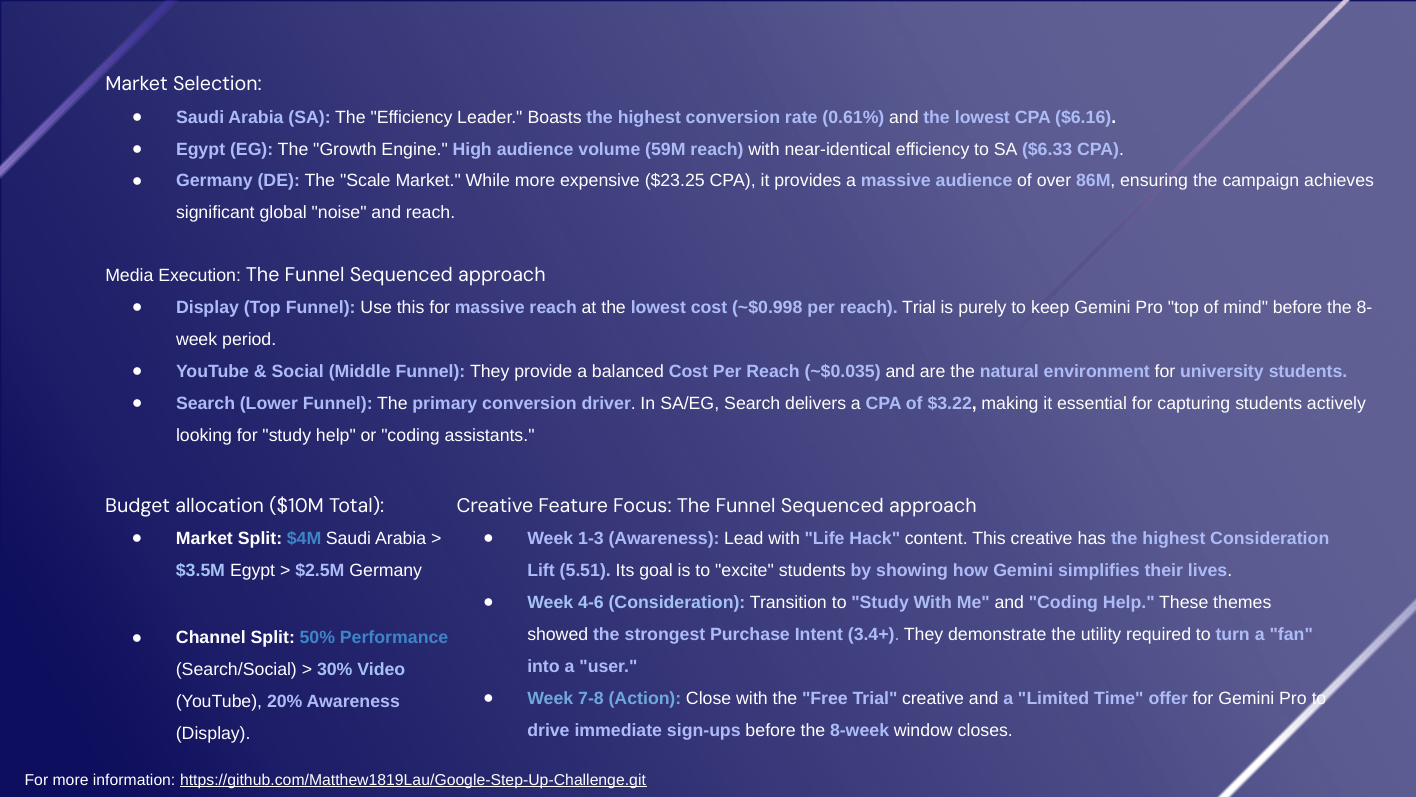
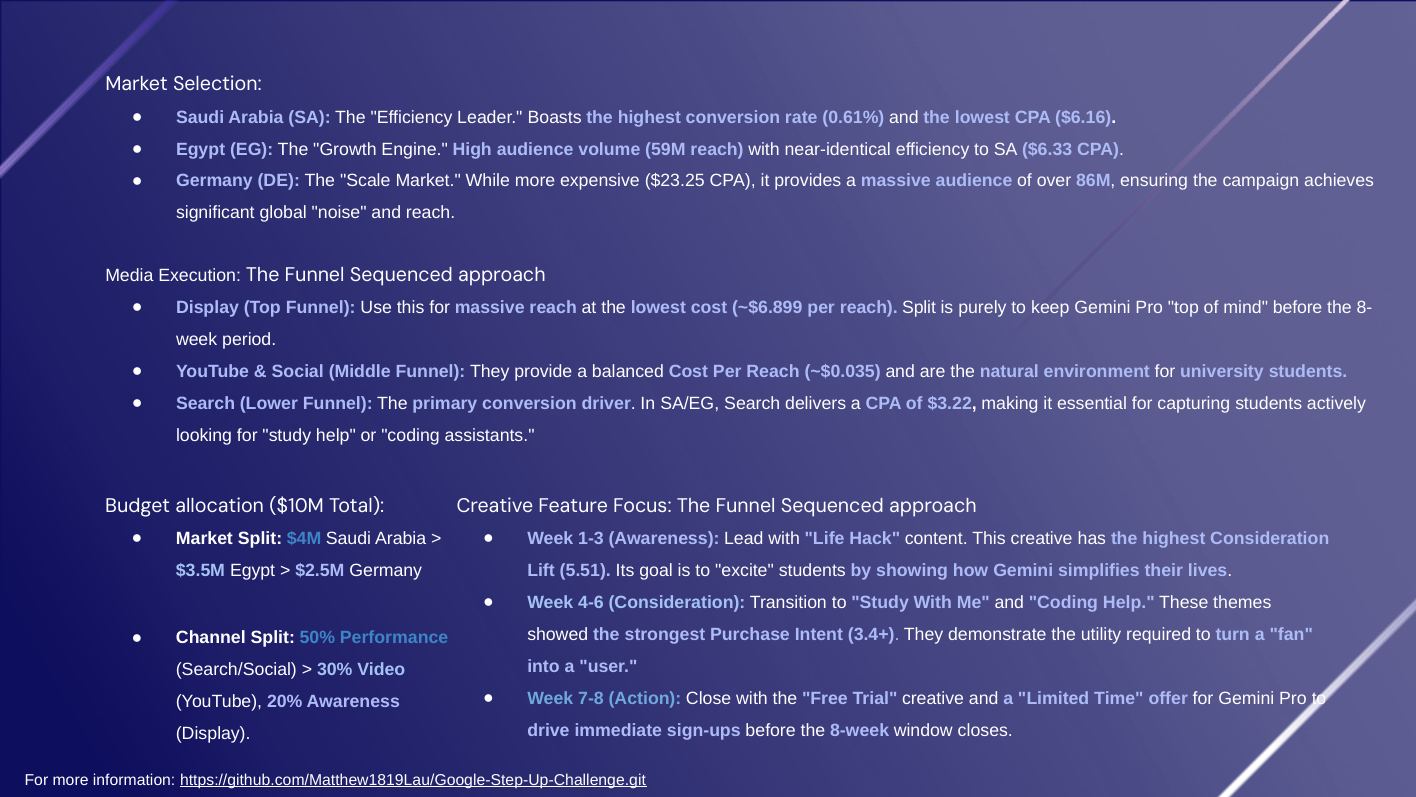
~$0.998: ~$0.998 -> ~$6.899 (767, 308)
reach Trial: Trial -> Split (919, 308)
